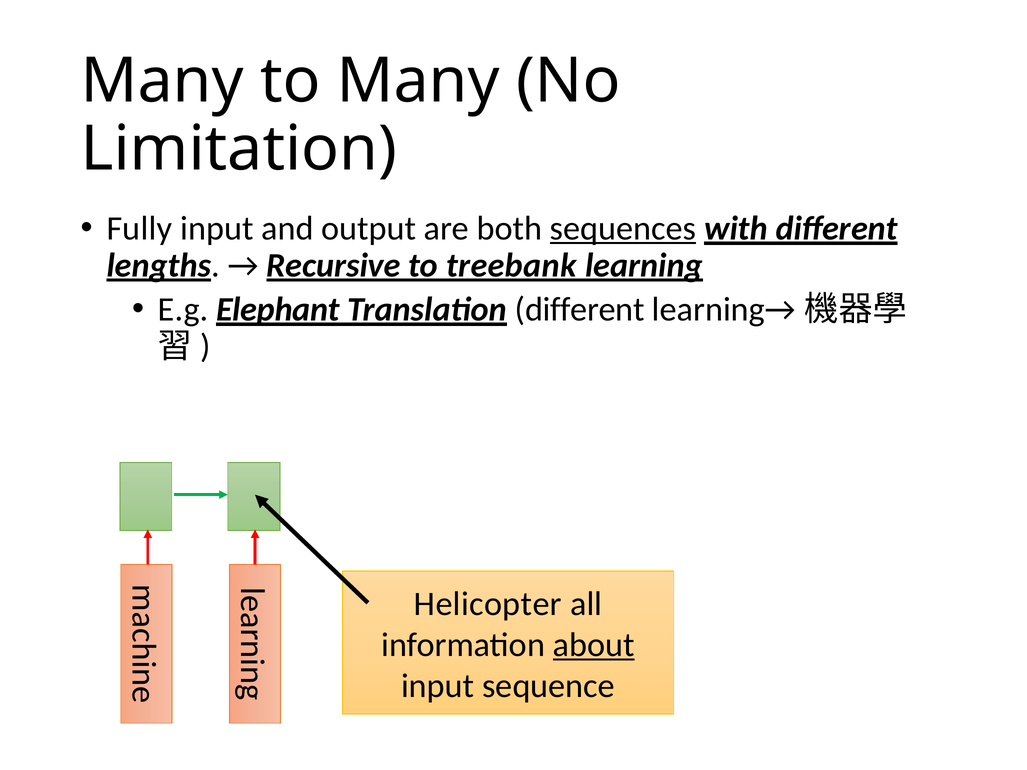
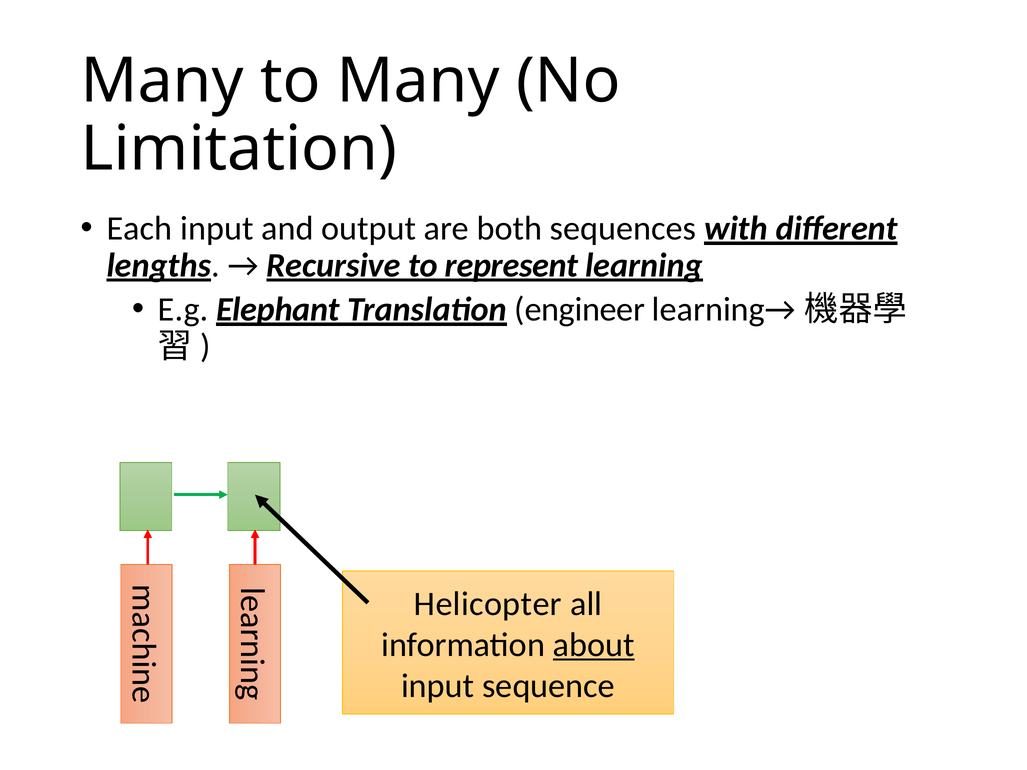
Fully: Fully -> Each (139, 228)
sequences underline: present -> none (623, 228)
treebank: treebank -> represent (512, 265)
Translation different: different -> engineer (580, 309)
